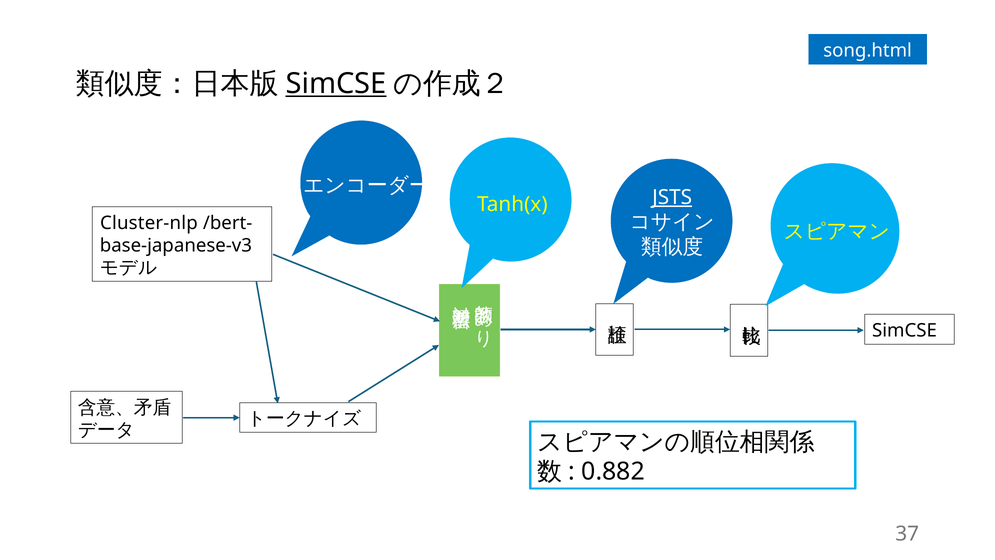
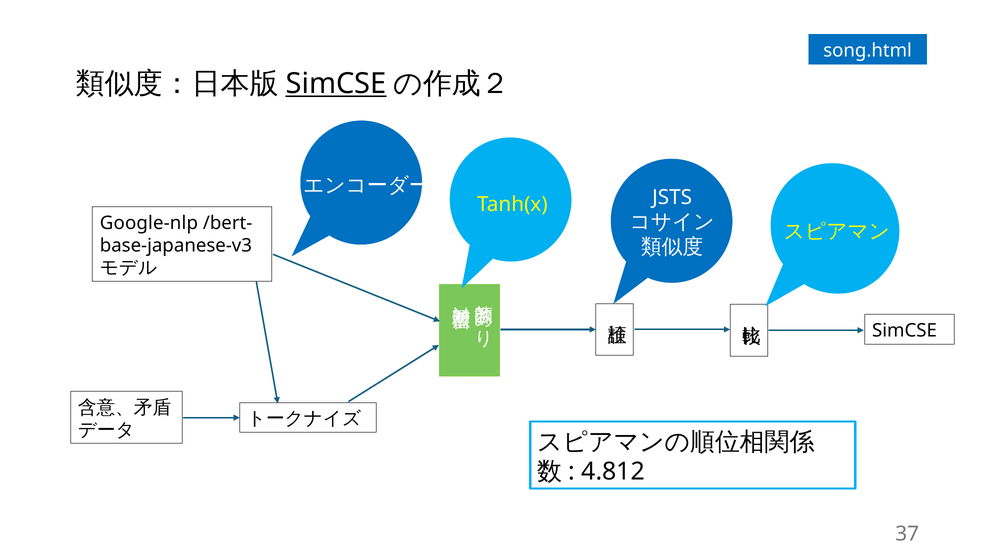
JSTS underline: present -> none (672, 197)
Cluster-nlp: Cluster-nlp -> Google-nlp (149, 223)
0.882: 0.882 -> 4.812 (613, 471)
